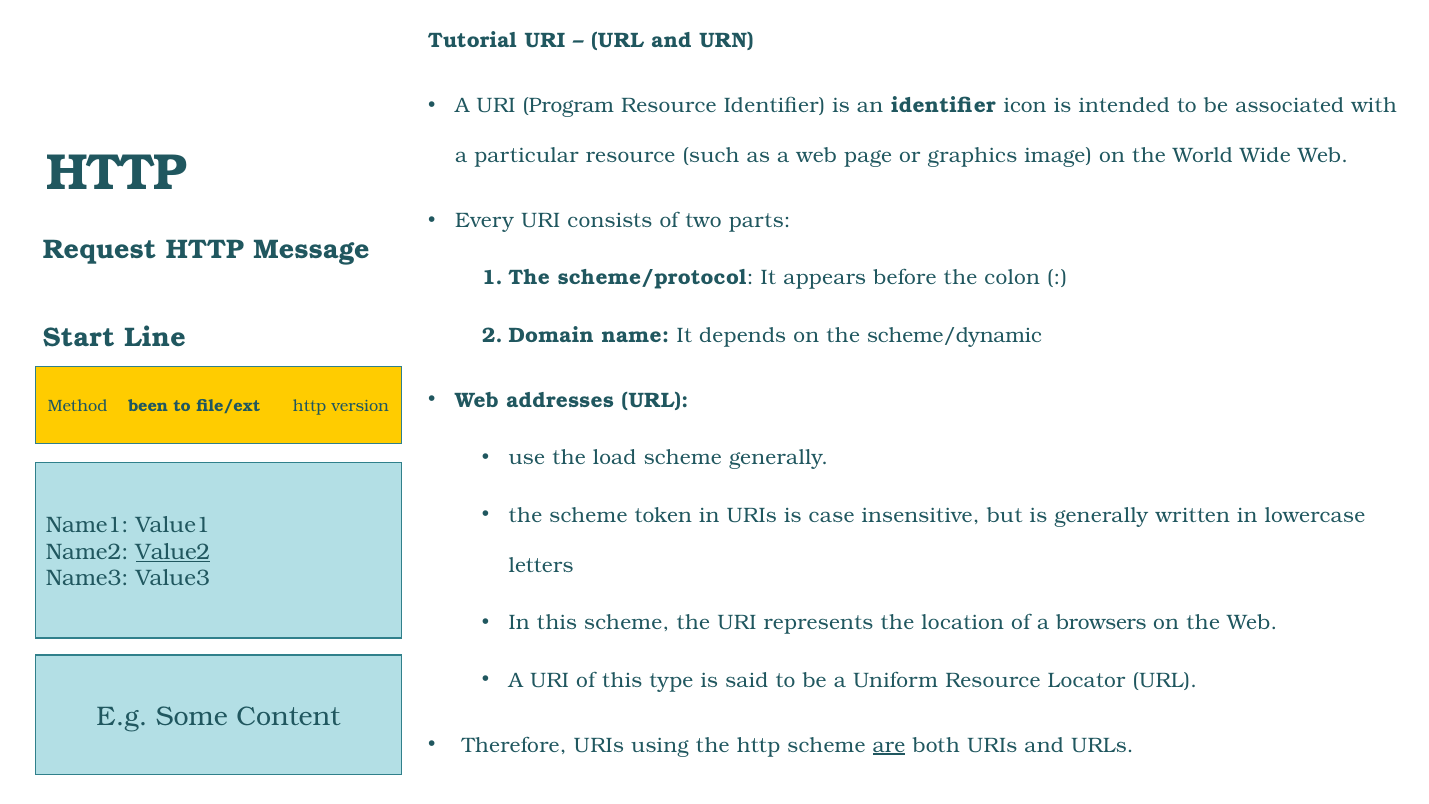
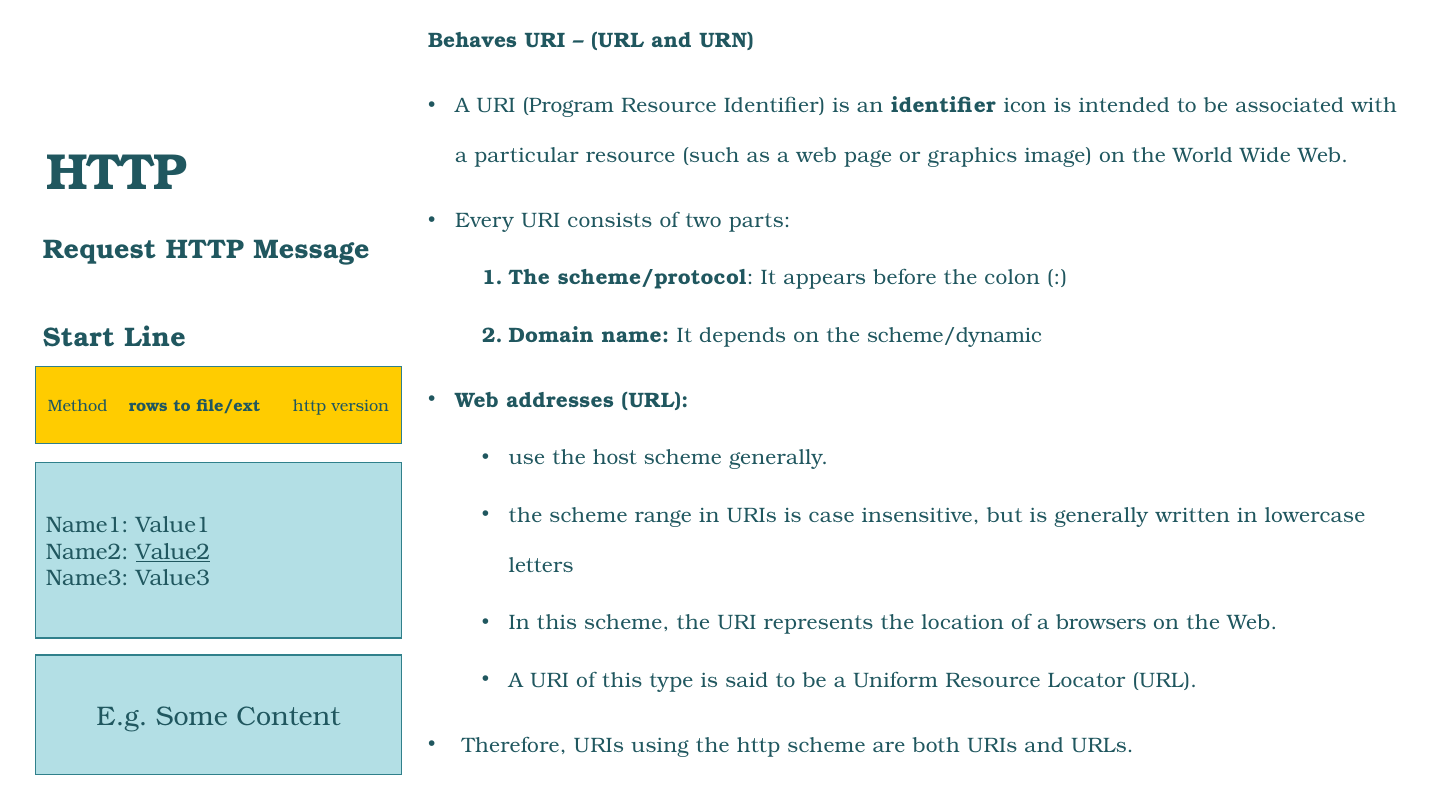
Tutorial: Tutorial -> Behaves (473, 40)
been: been -> rows (148, 406)
load: load -> host (615, 458)
token: token -> range (663, 515)
are underline: present -> none (889, 745)
